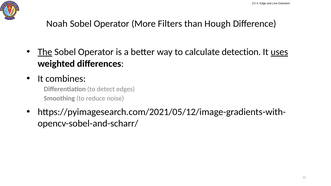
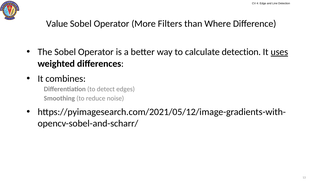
Noah: Noah -> Value (57, 24)
Hough: Hough -> Where (218, 24)
The underline: present -> none (45, 52)
